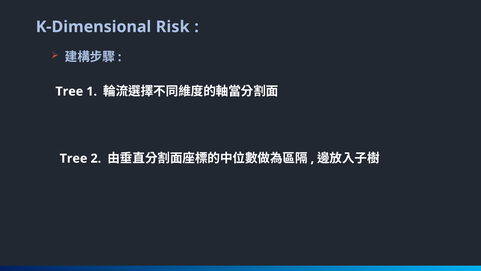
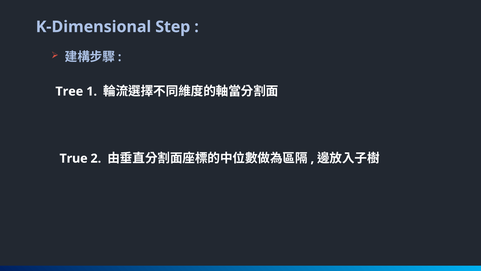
Risk: Risk -> Step (173, 27)
Tree: Tree -> True (74, 158)
